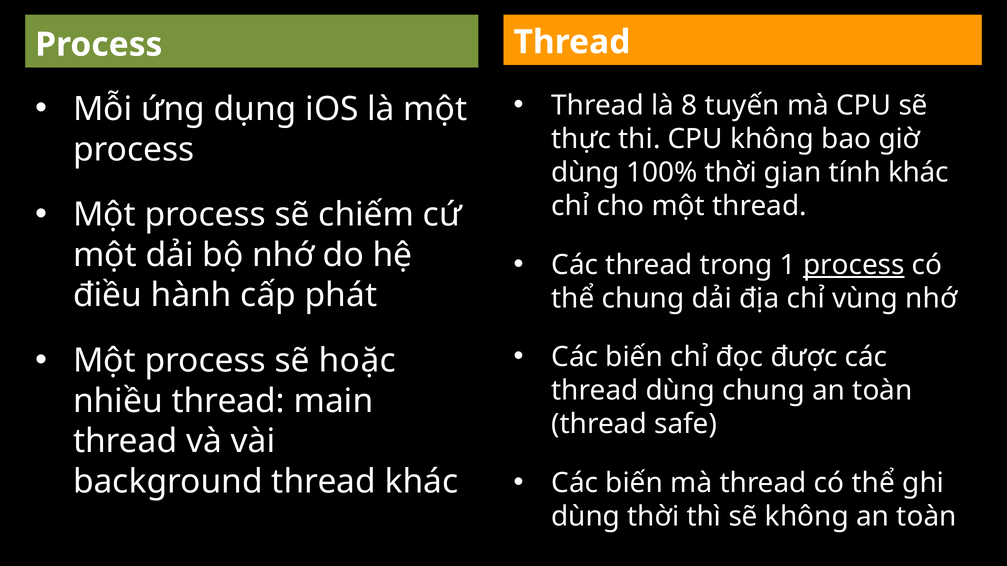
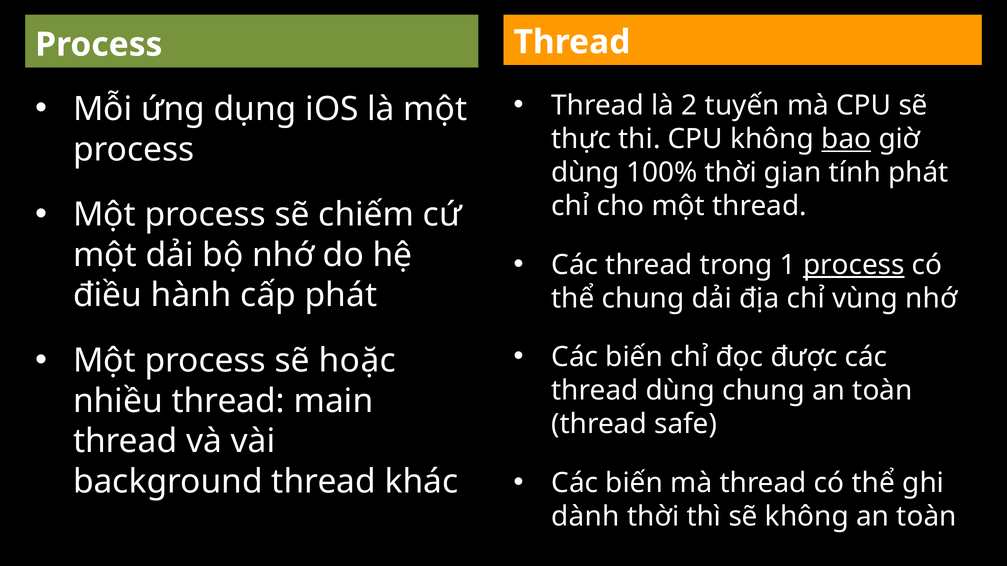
8: 8 -> 2 (689, 106)
bao underline: none -> present (846, 139)
tính khác: khác -> phát (918, 173)
dùng: dùng -> dành (586, 517)
